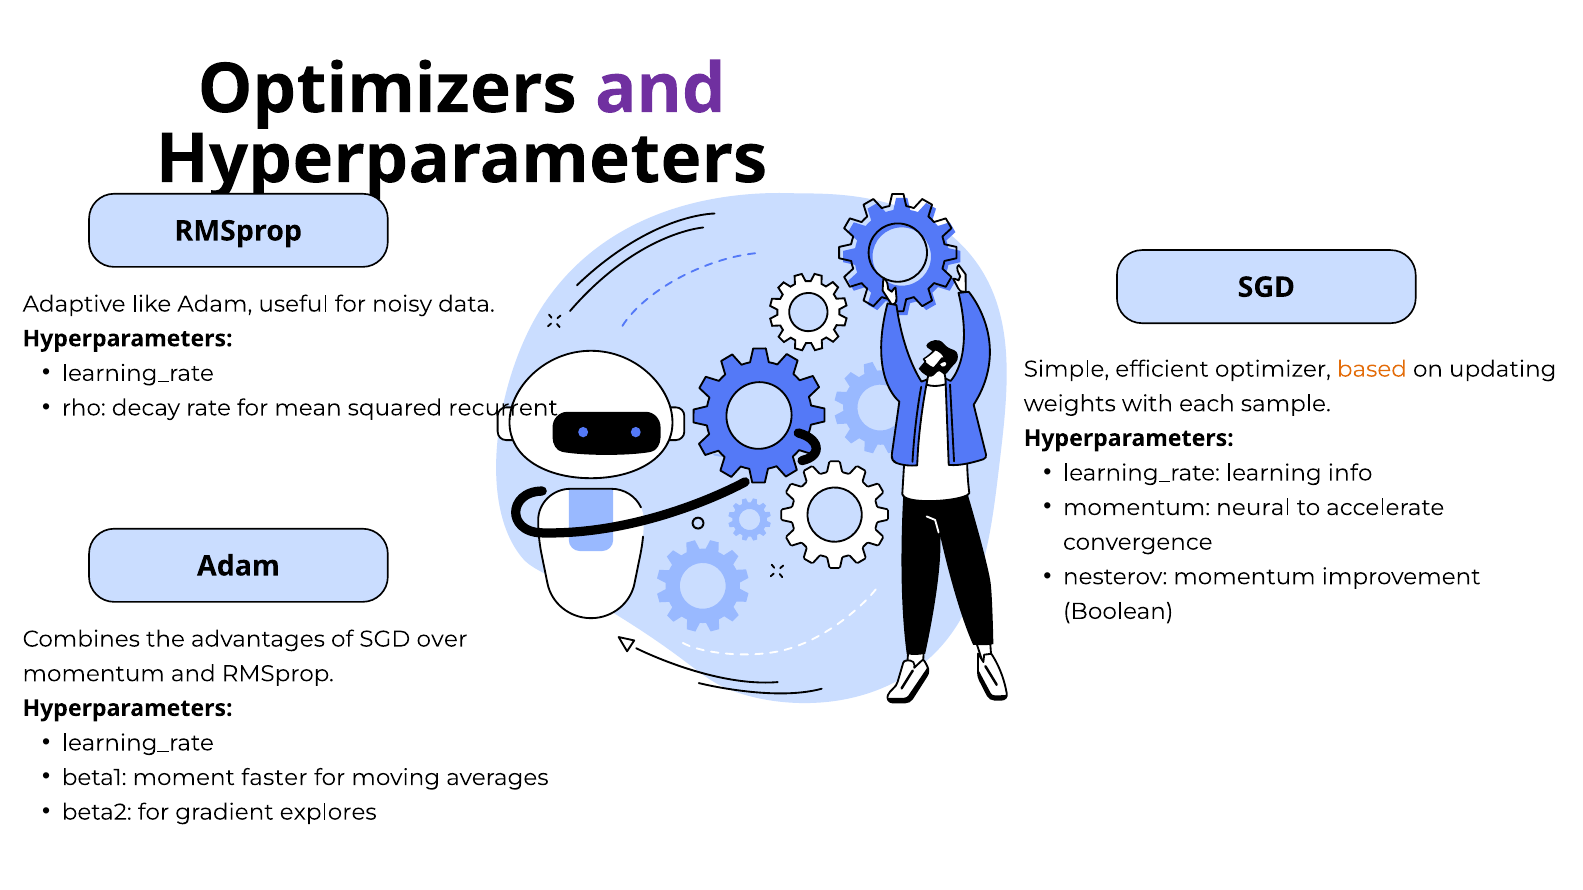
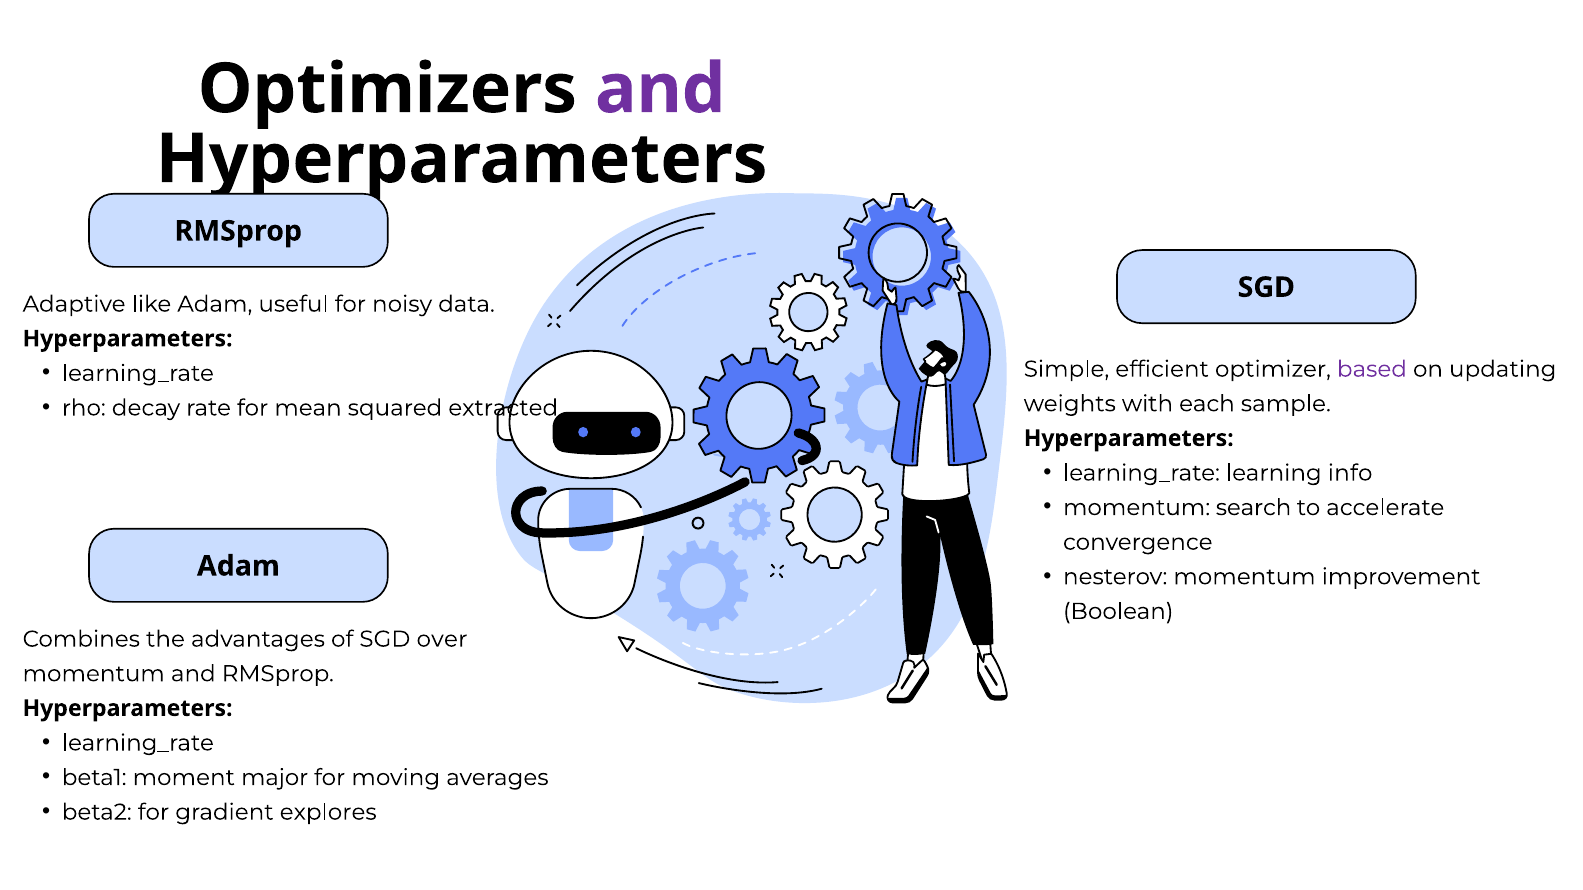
based colour: orange -> purple (1372, 369)
recurrent: recurrent -> extracted (503, 408)
neural: neural -> search (1254, 508)
faster: faster -> major (275, 778)
